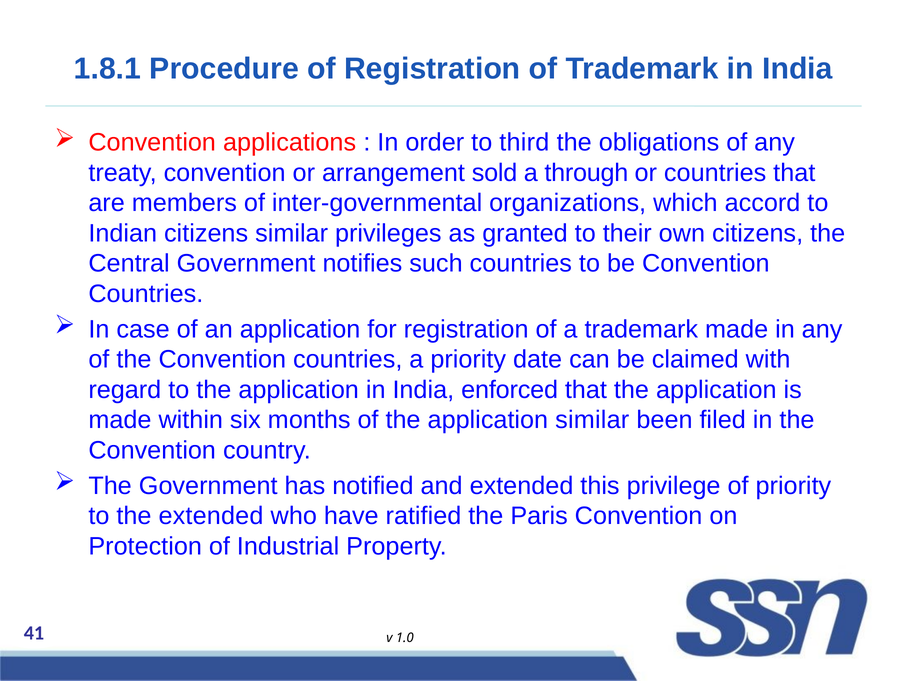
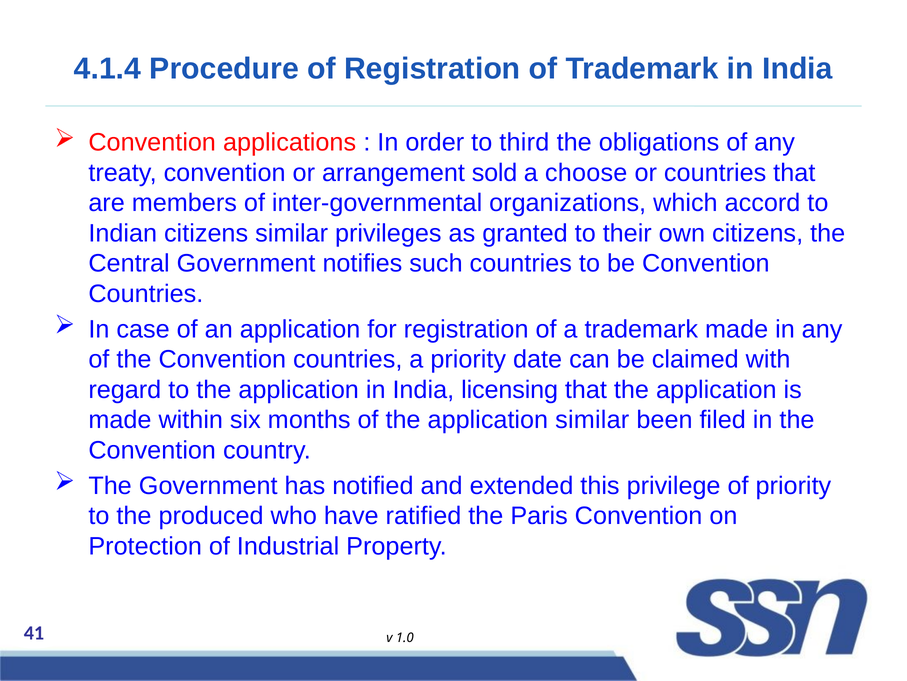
1.8.1: 1.8.1 -> 4.1.4 (107, 69)
through: through -> choose (586, 173)
enforced: enforced -> licensing (510, 389)
the extended: extended -> produced (211, 515)
